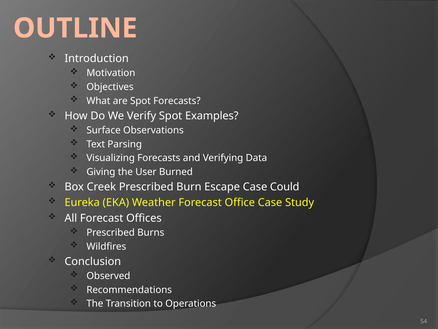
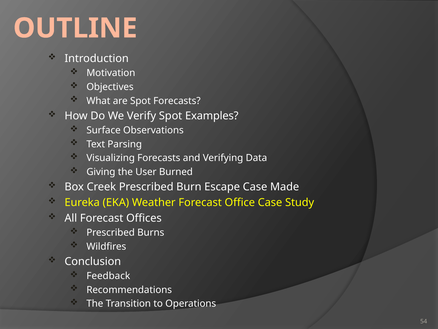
Could: Could -> Made (285, 187)
Observed: Observed -> Feedback (108, 276)
